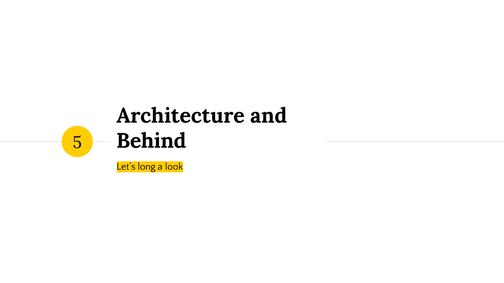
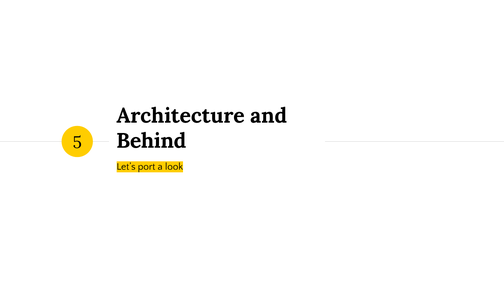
long: long -> port (147, 167)
